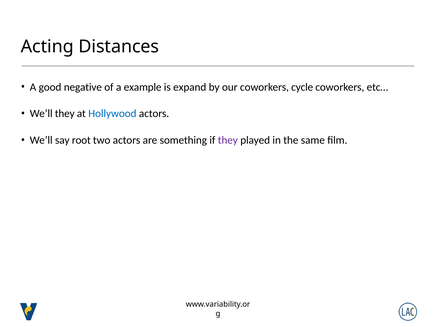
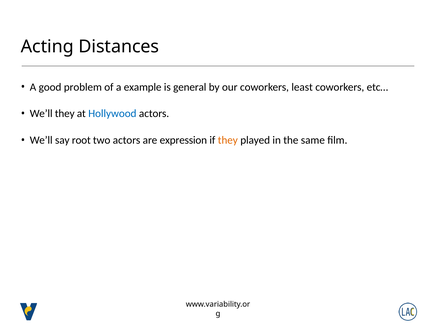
negative: negative -> problem (83, 87)
expand: expand -> general (190, 87)
cycle: cycle -> least (302, 87)
something: something -> expression (183, 140)
they colour: purple -> orange (228, 140)
